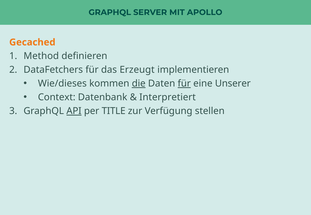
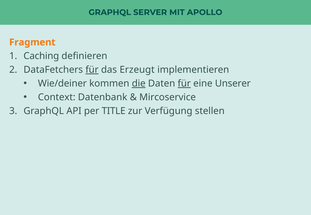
Gecached: Gecached -> Fragment (32, 42)
Method: Method -> Caching (41, 56)
für underline: none -> present (92, 70)
Wie/dieses: Wie/dieses -> Wie/deiner (62, 84)
Interpretiert: Interpretiert -> Mircoservice (168, 97)
API underline: present -> none (74, 111)
